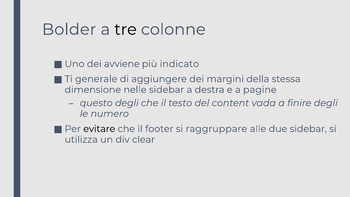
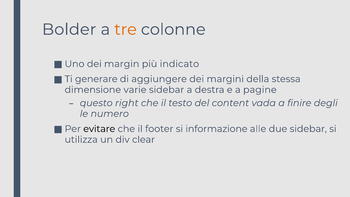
tre colour: black -> orange (126, 29)
avviene: avviene -> margin (122, 64)
generale: generale -> generare (96, 79)
nelle: nelle -> varie (135, 90)
questo degli: degli -> right (127, 103)
raggruppare: raggruppare -> informazione (216, 129)
